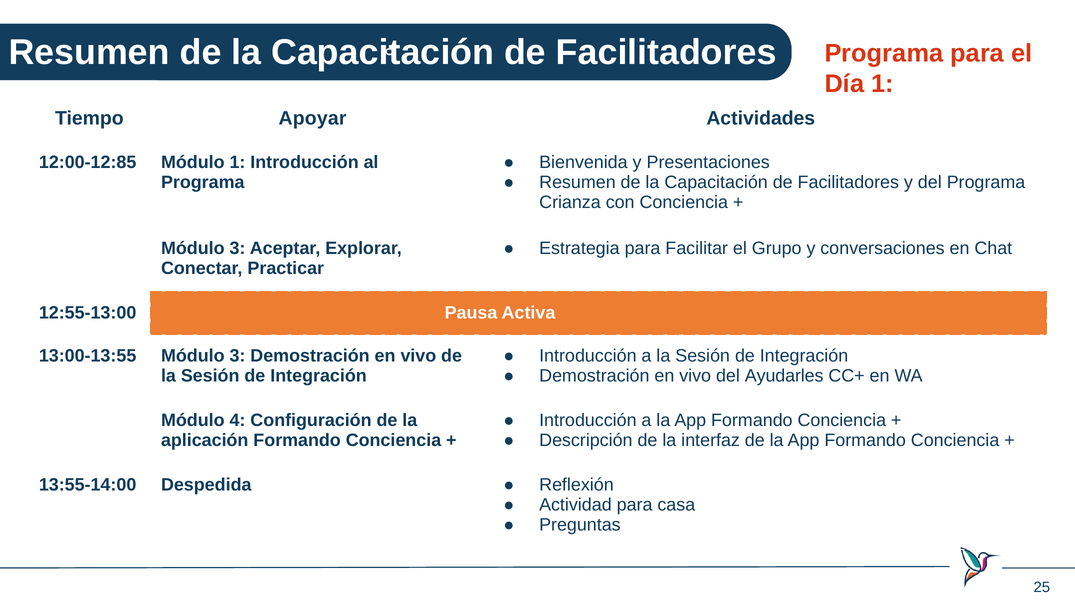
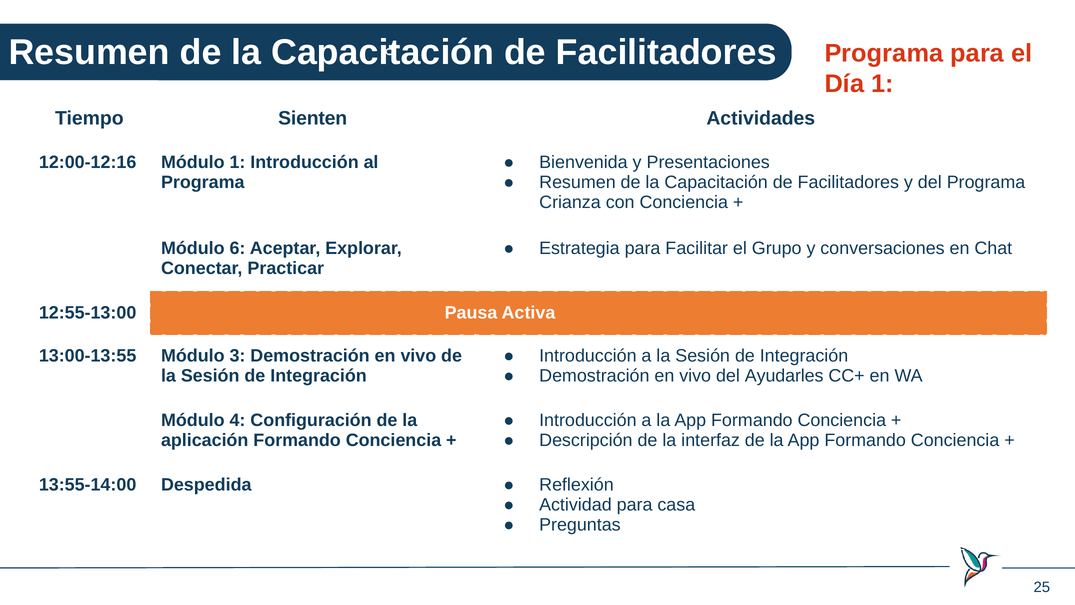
Apoyar: Apoyar -> Sienten (313, 118)
12:00-12:85: 12:00-12:85 -> 12:00-12:16 (88, 162)
3: 3 -> 6 (237, 248)
